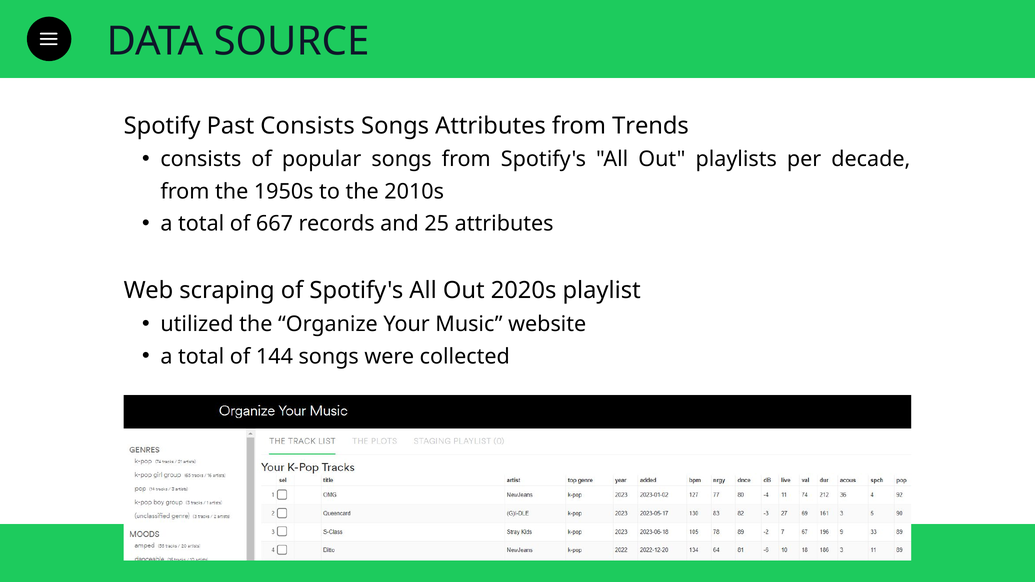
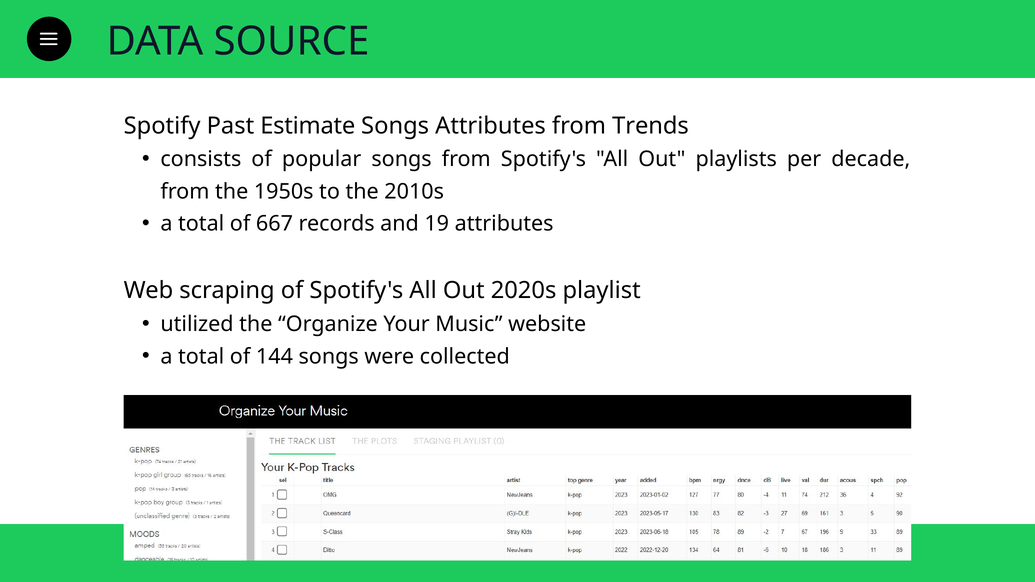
Past Consists: Consists -> Estimate (308, 126)
25: 25 -> 19 (437, 224)
